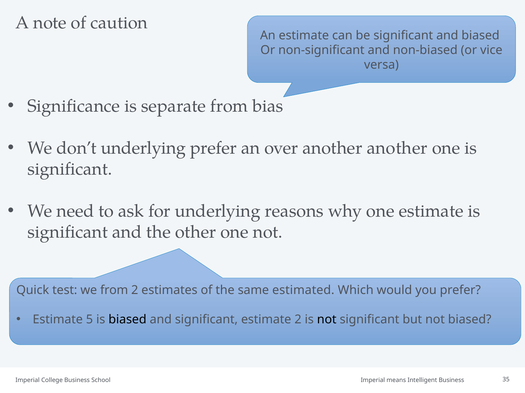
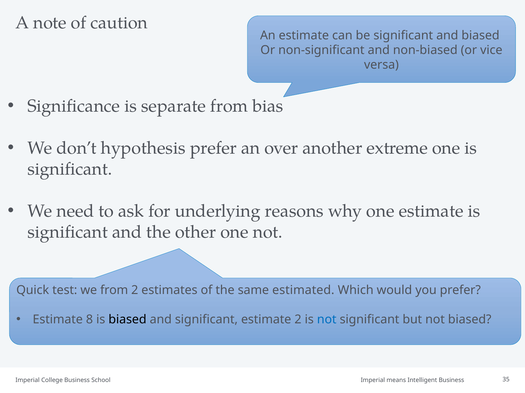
don’t underlying: underlying -> hypothesis (143, 148)
another another: another -> extreme (397, 148)
5: 5 -> 8 (90, 320)
not colour: black -> blue (327, 320)
